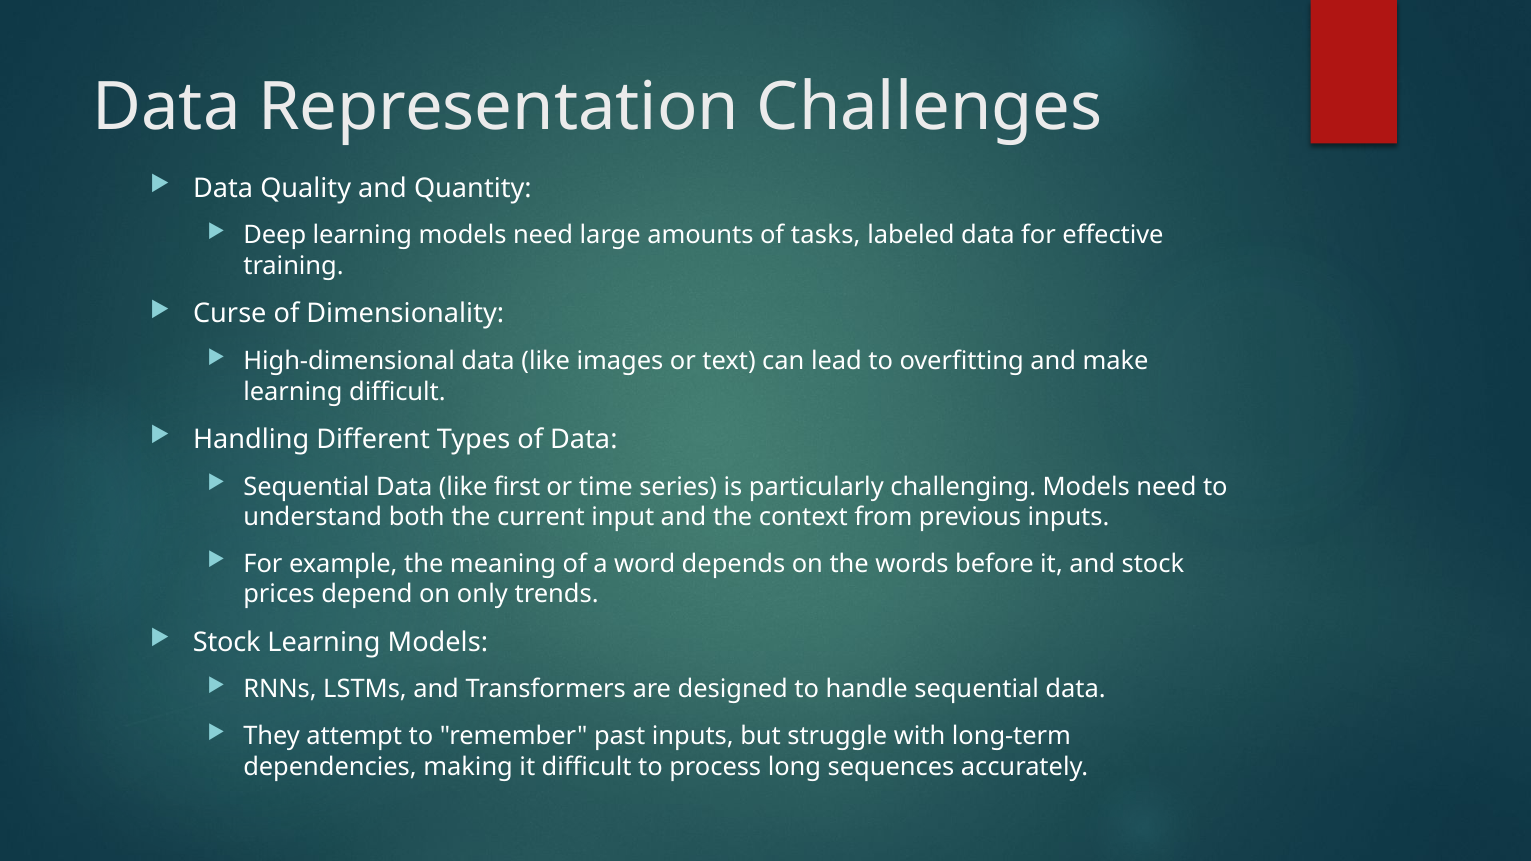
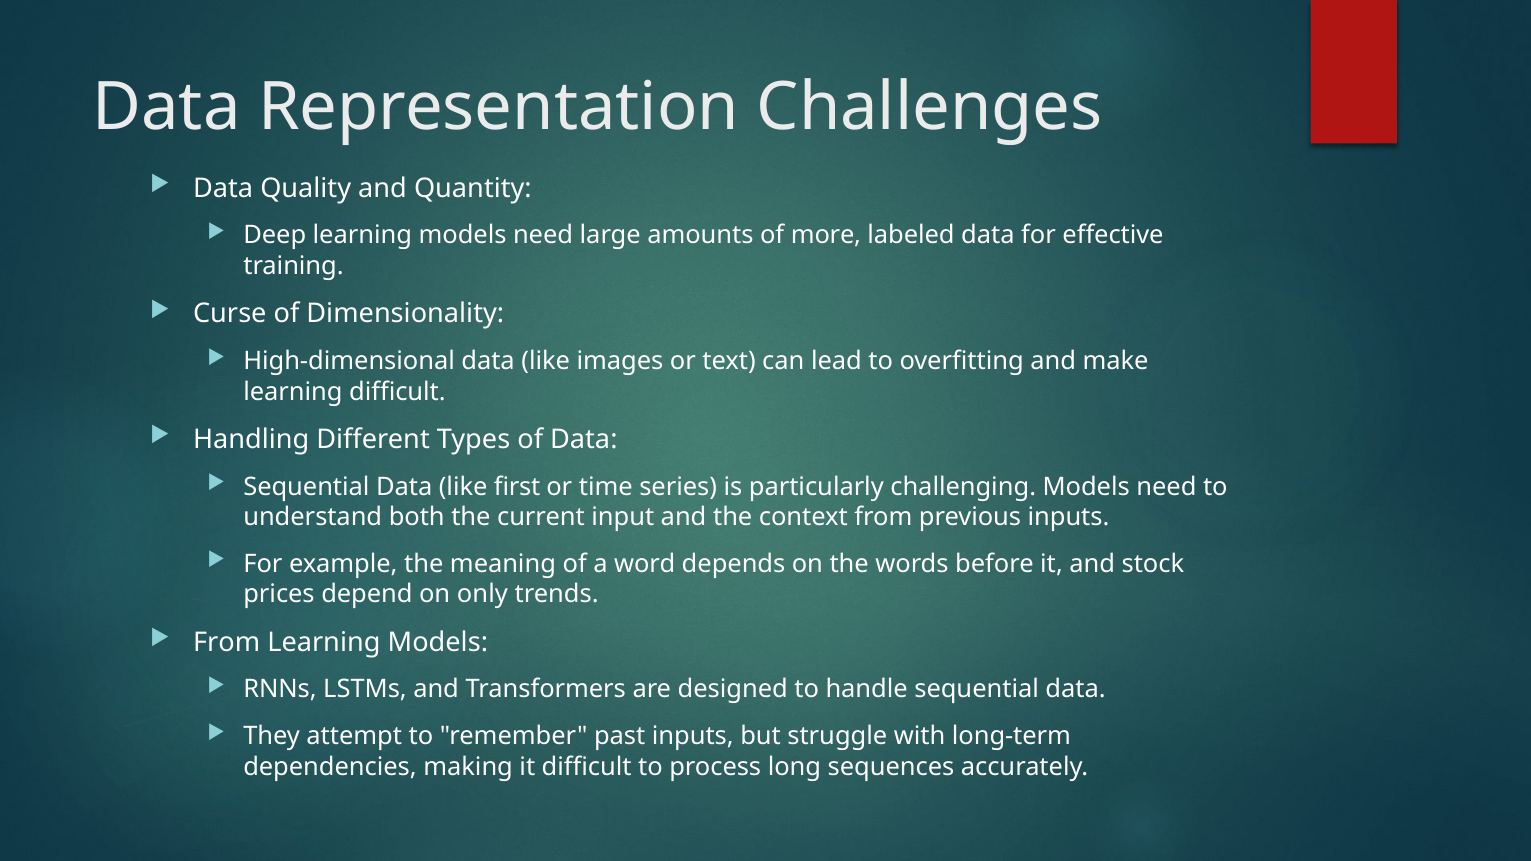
tasks: tasks -> more (826, 236)
Stock: Stock -> From (227, 642)
